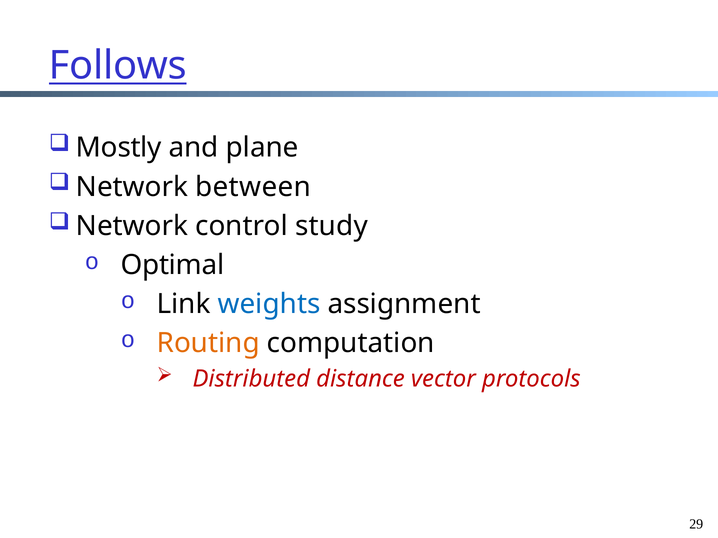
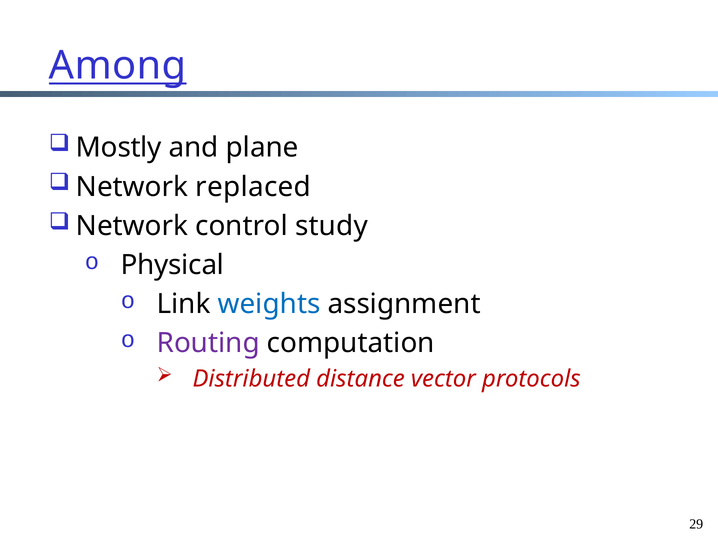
Follows: Follows -> Among (118, 66)
between: between -> replaced (253, 187)
Optimal: Optimal -> Physical (172, 265)
Routing colour: orange -> purple (208, 343)
